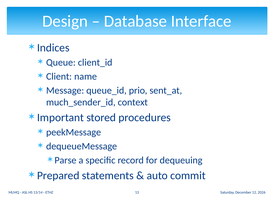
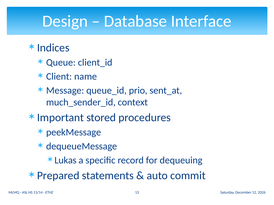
Parse: Parse -> Lukas (65, 161)
